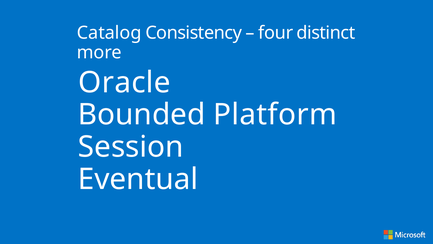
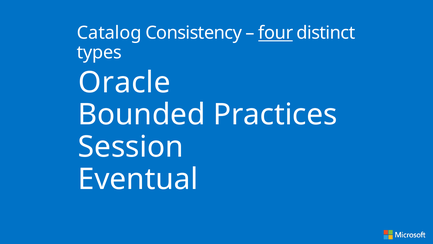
four underline: none -> present (276, 33)
more: more -> types (99, 52)
Platform: Platform -> Practices (275, 115)
